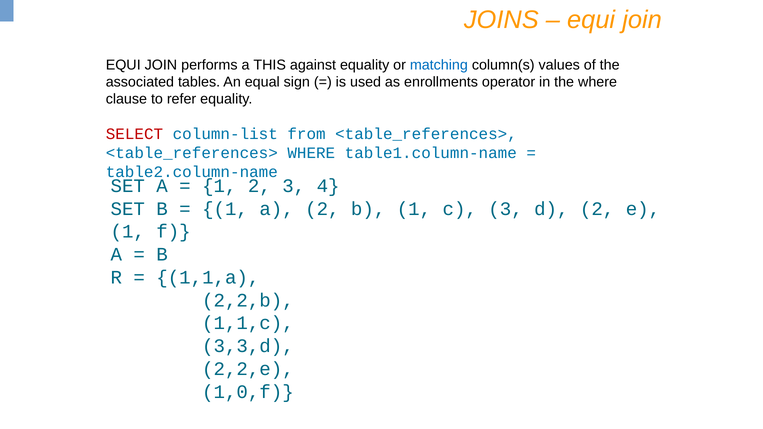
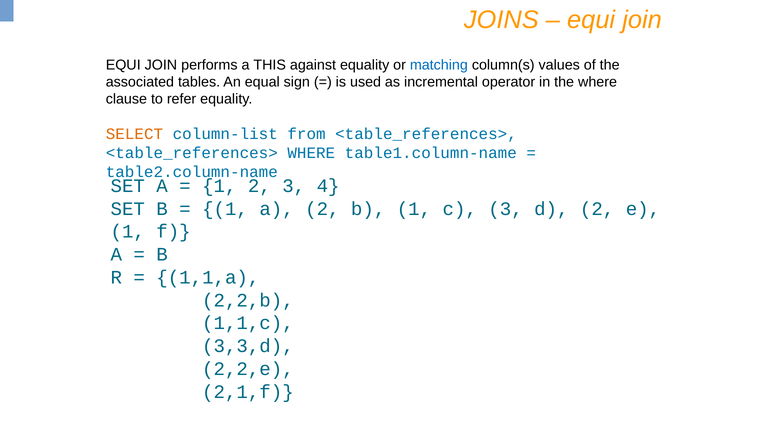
enrollments: enrollments -> incremental (441, 82)
SELECT colour: red -> orange (134, 134)
1,0,f: 1,0,f -> 2,1,f (248, 392)
